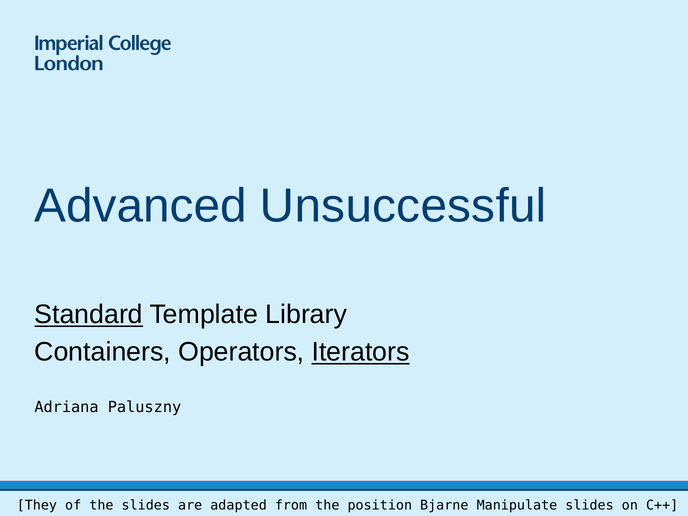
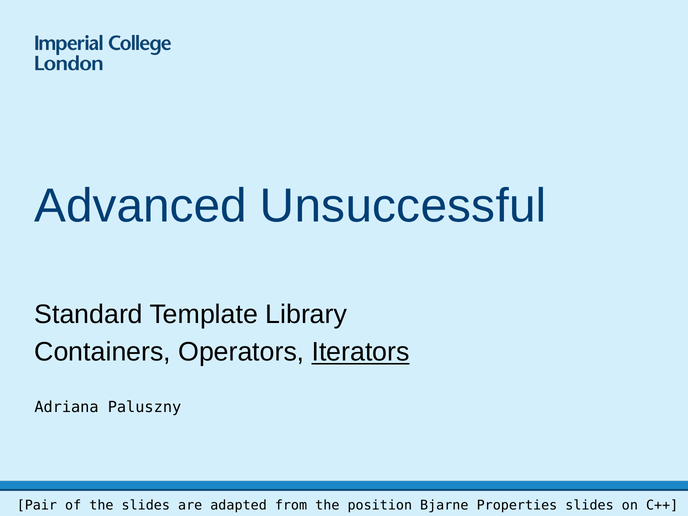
Standard underline: present -> none (89, 315)
They: They -> Pair (37, 505)
Manipulate: Manipulate -> Properties (517, 505)
